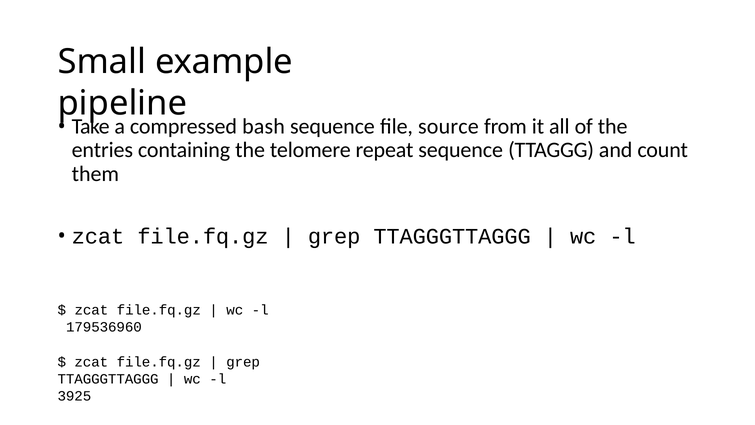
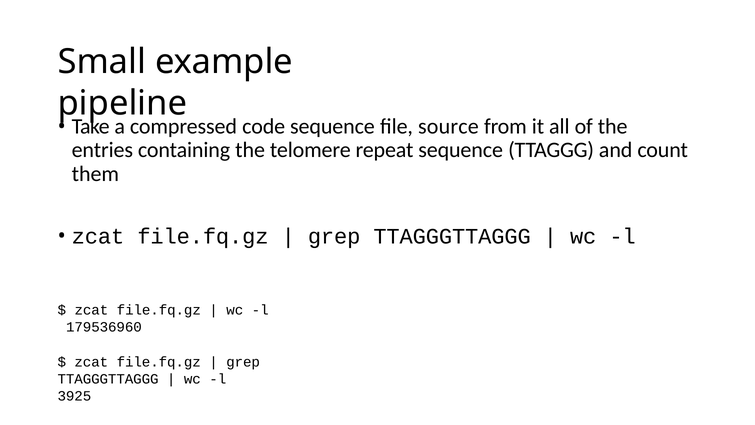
bash: bash -> code (264, 126)
